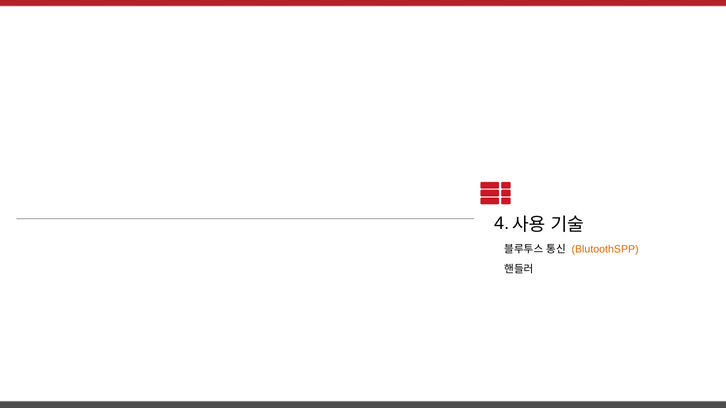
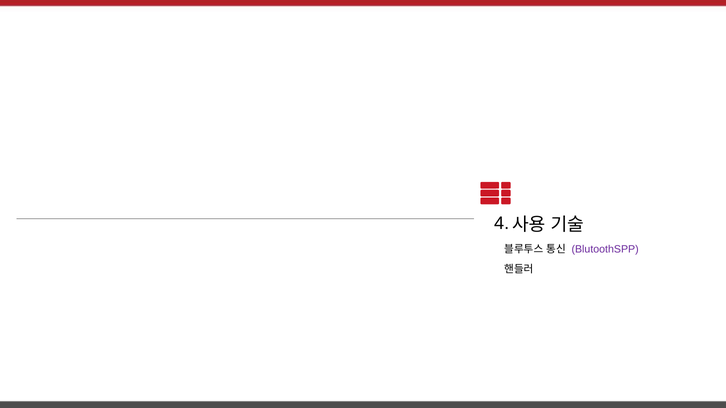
BlutoothSPP colour: orange -> purple (605, 249)
